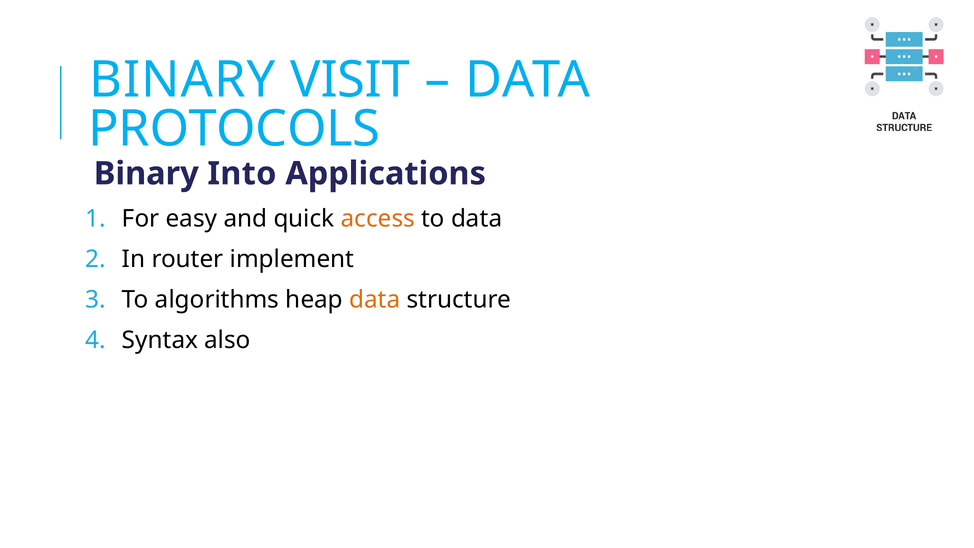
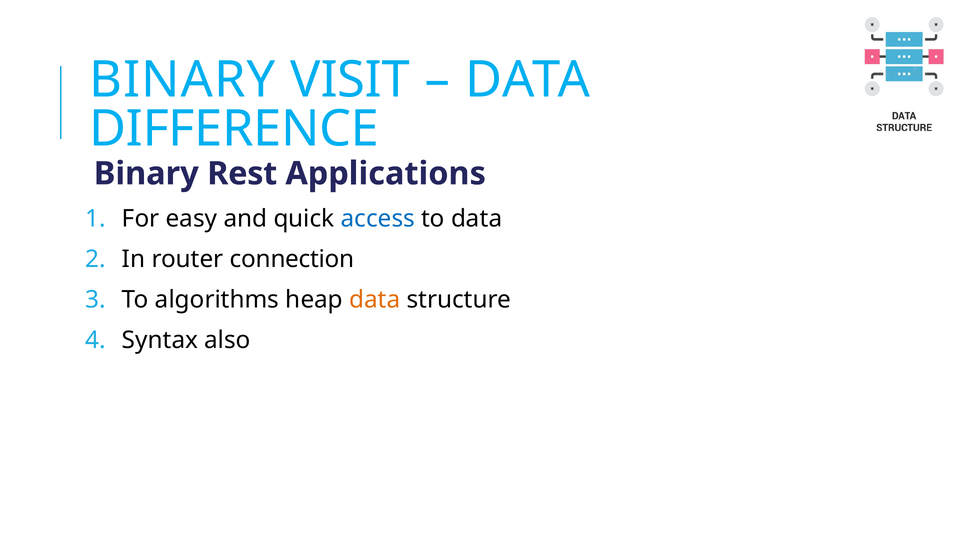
PROTOCOLS: PROTOCOLS -> DIFFERENCE (234, 129)
Into: Into -> Rest (242, 174)
access colour: orange -> blue (378, 219)
implement: implement -> connection (292, 259)
